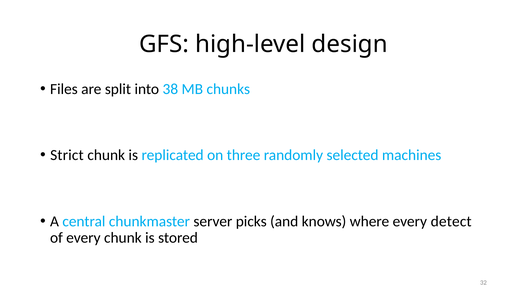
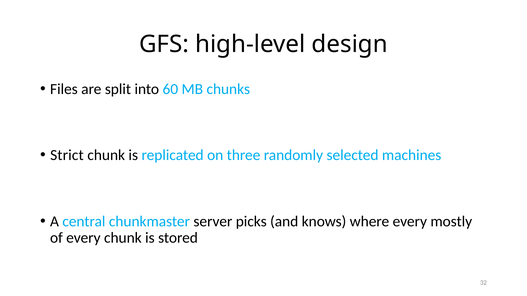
38: 38 -> 60 (170, 89)
detect: detect -> mostly (451, 222)
